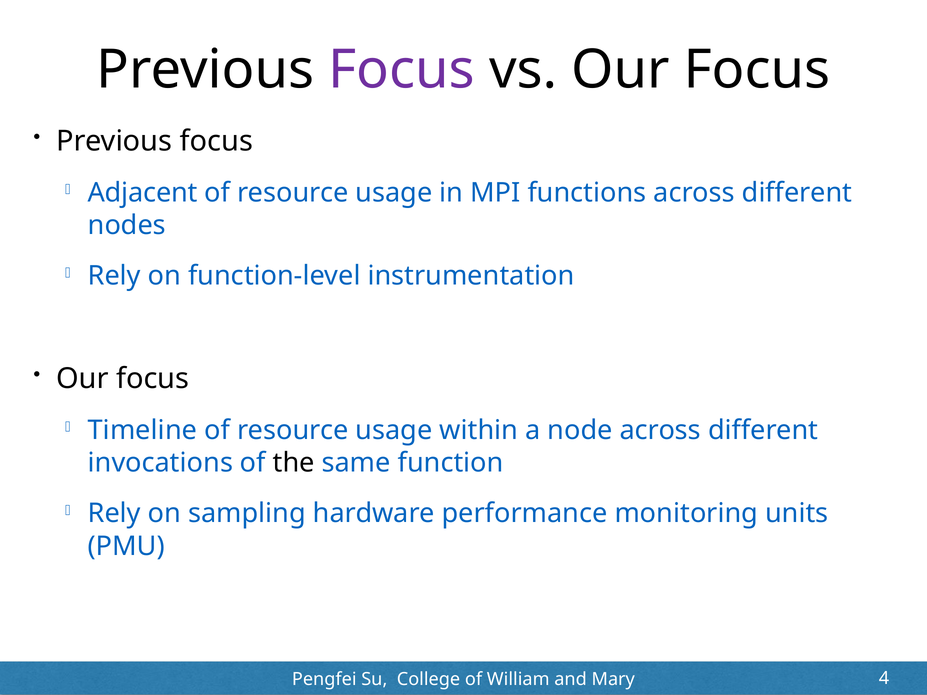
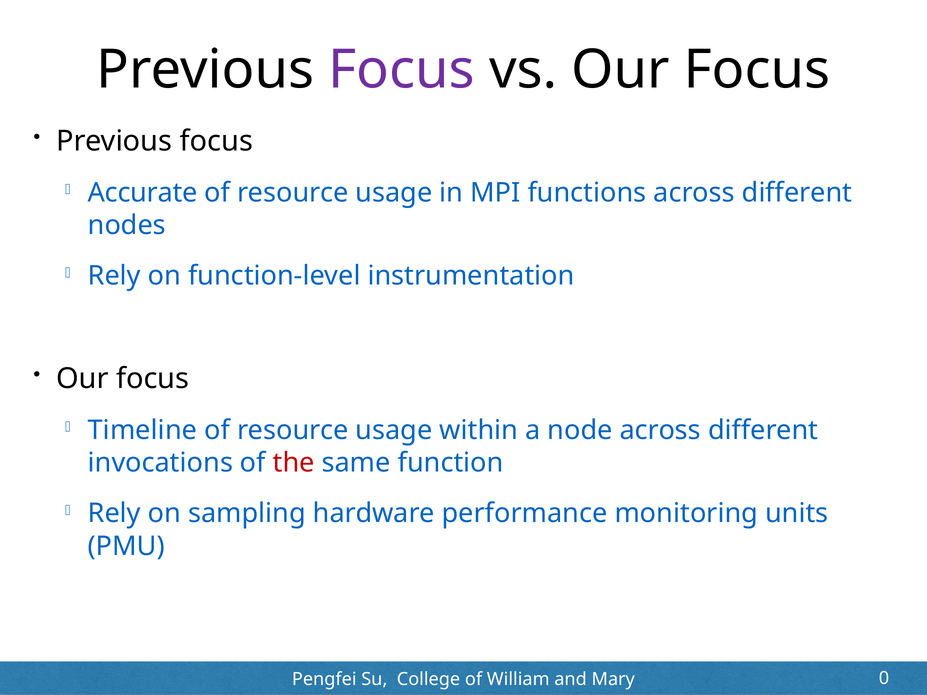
Adjacent: Adjacent -> Accurate (143, 193)
the colour: black -> red (294, 463)
4: 4 -> 0 (884, 679)
